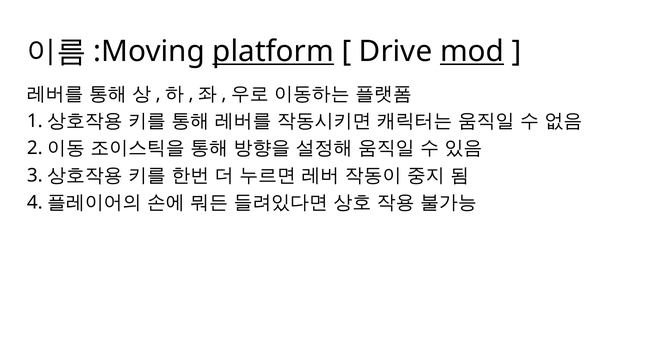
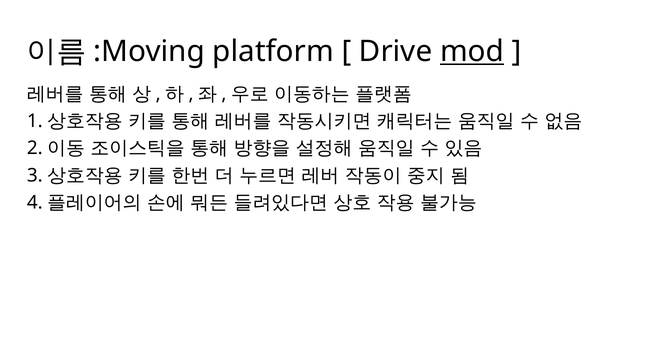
platform underline: present -> none (273, 52)
